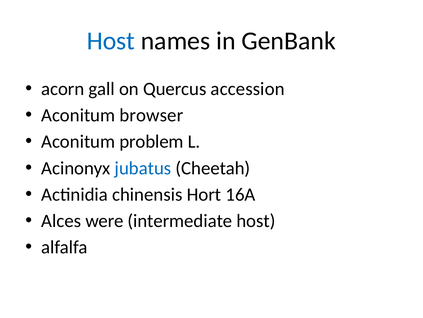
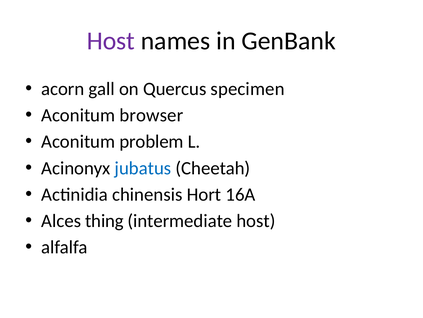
Host colour: blue -> purple (111, 41)
accession: accession -> specimen (248, 89)
were: were -> thing (104, 220)
